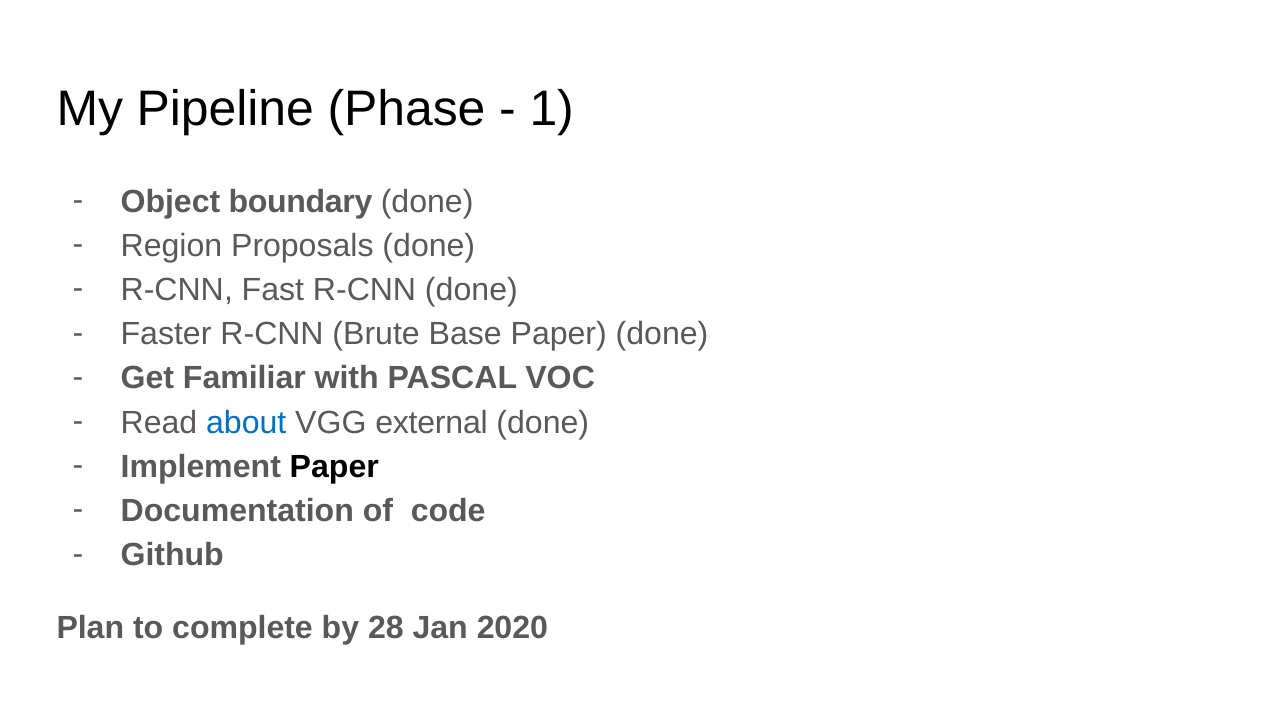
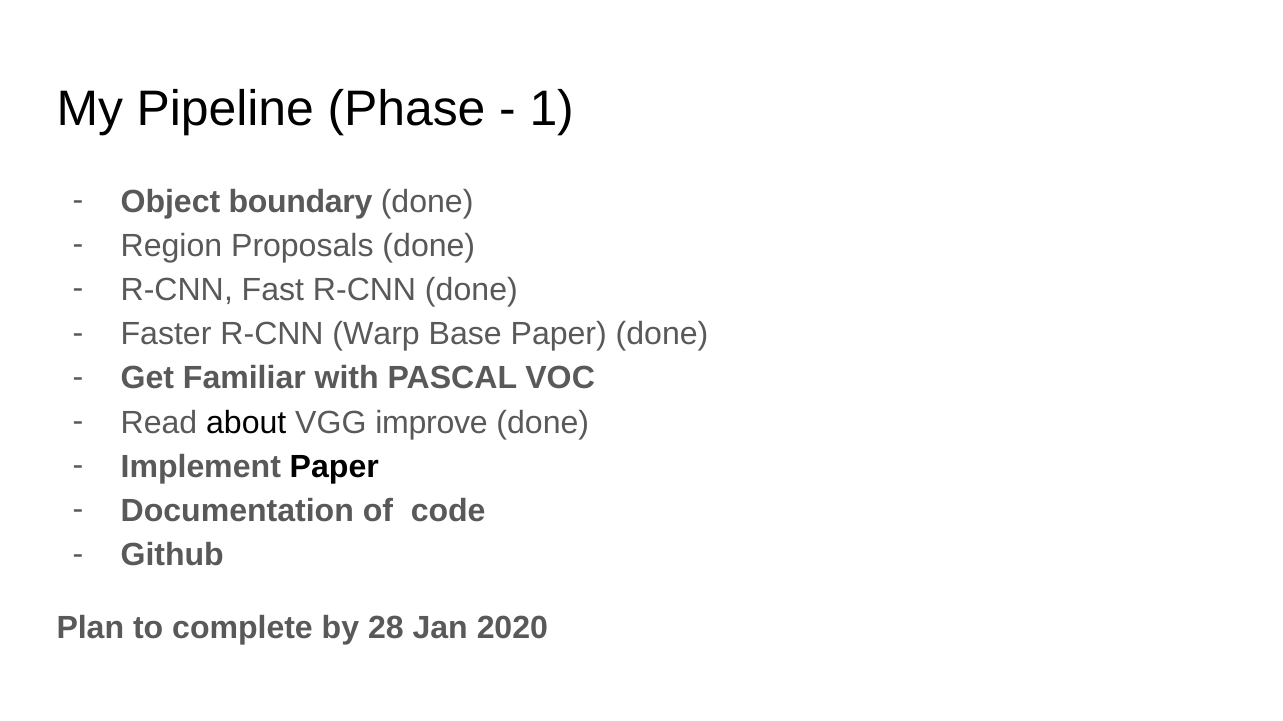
Brute: Brute -> Warp (376, 335)
about colour: blue -> black (246, 423)
external: external -> improve (432, 423)
